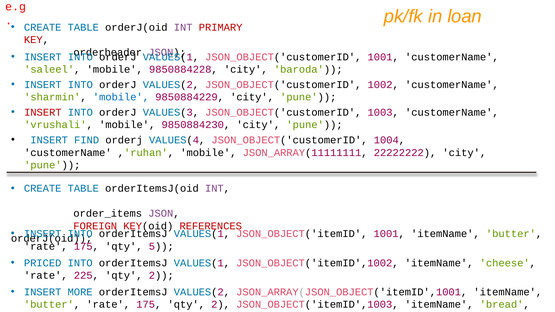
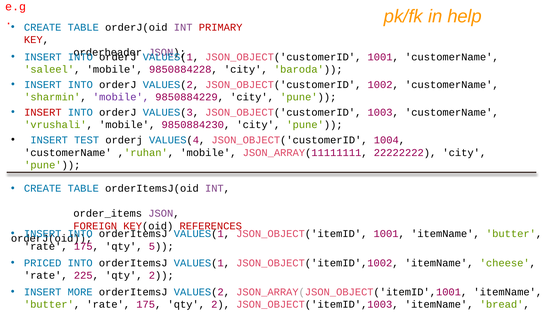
loan: loan -> help (465, 17)
mobile colour: blue -> purple (121, 97)
FIND: FIND -> TEST (87, 140)
